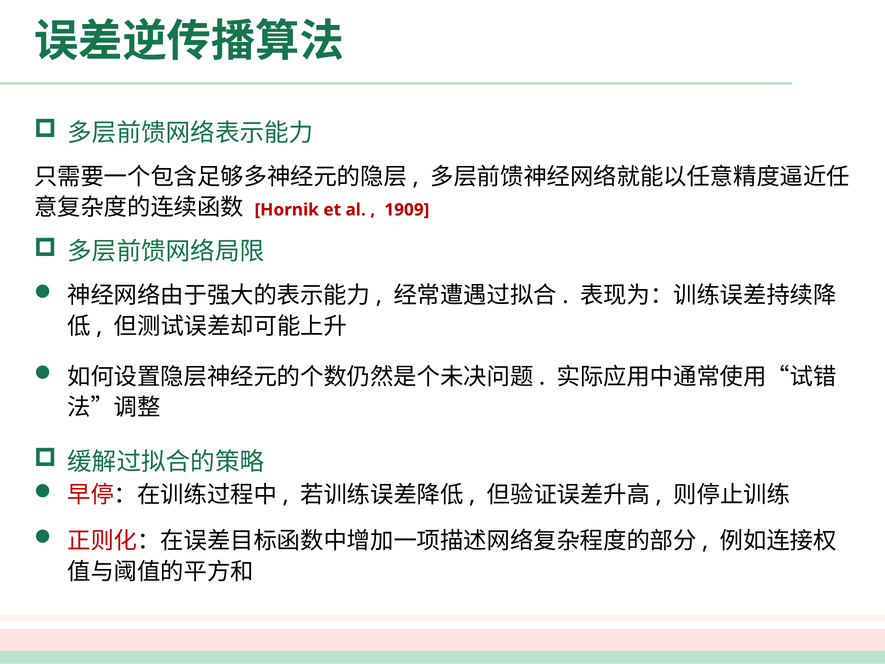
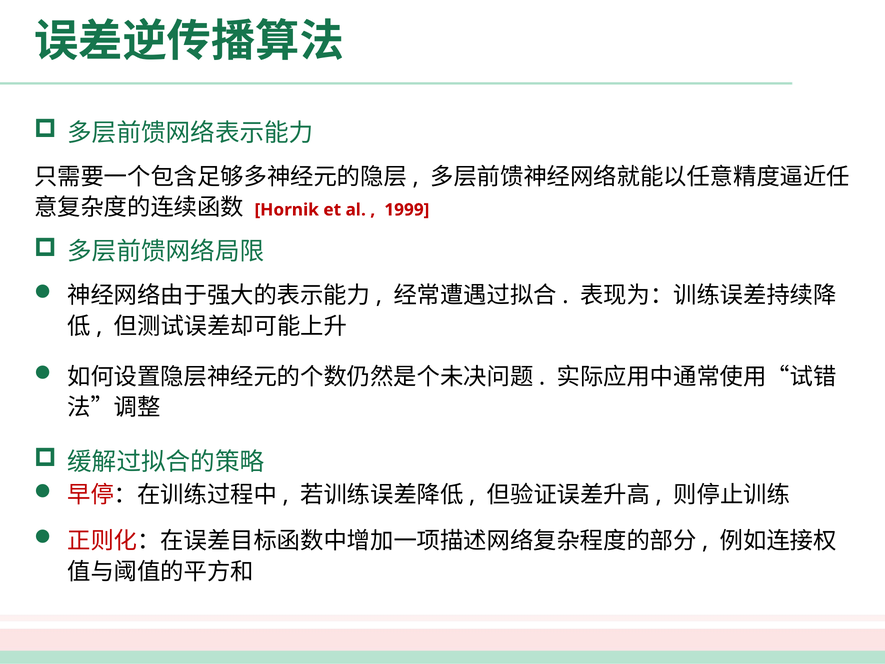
1909: 1909 -> 1999 (407, 210)
